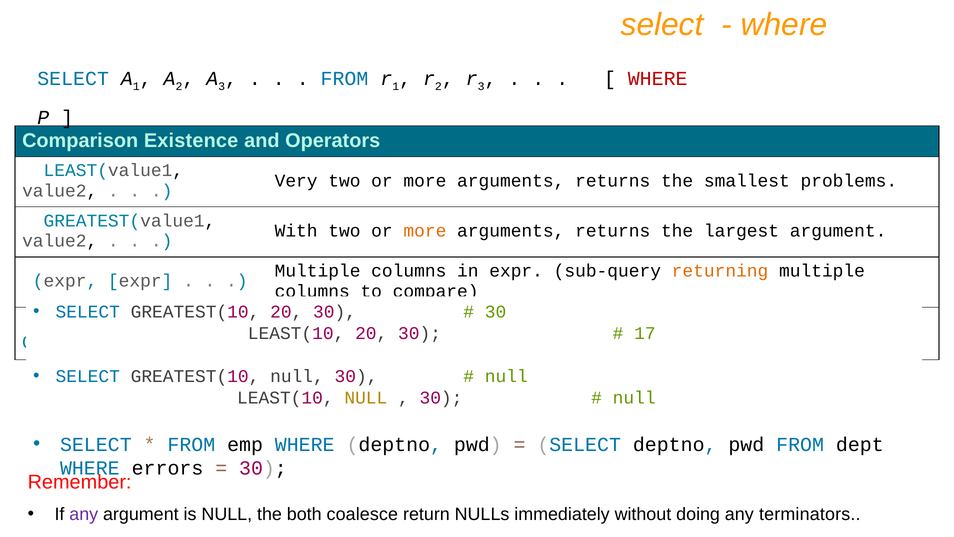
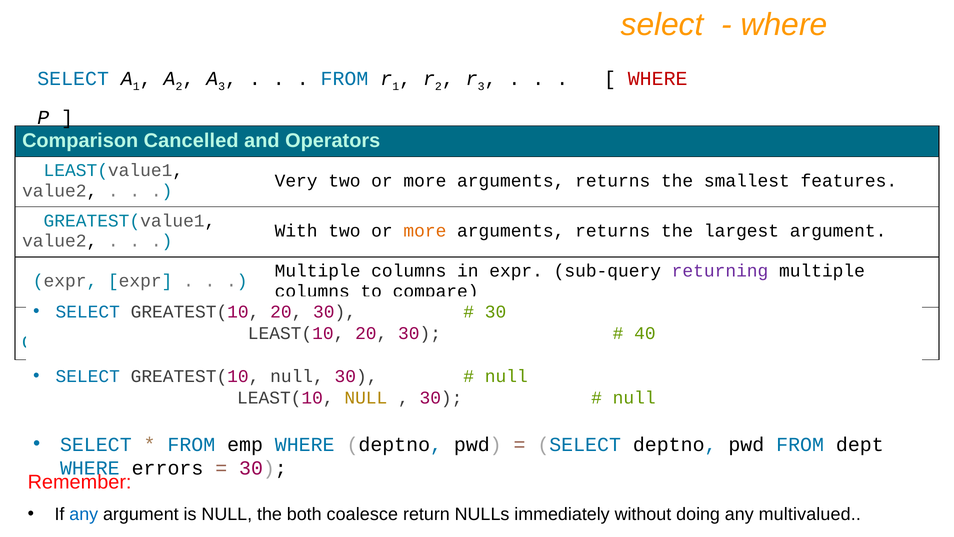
Existence: Existence -> Cancelled (191, 141)
problems: problems -> features (849, 181)
returning colour: orange -> purple (720, 271)
17: 17 -> 40 (645, 333)
any colour: purple -> blue (84, 514)
terminators: terminators -> multivalued (810, 514)
